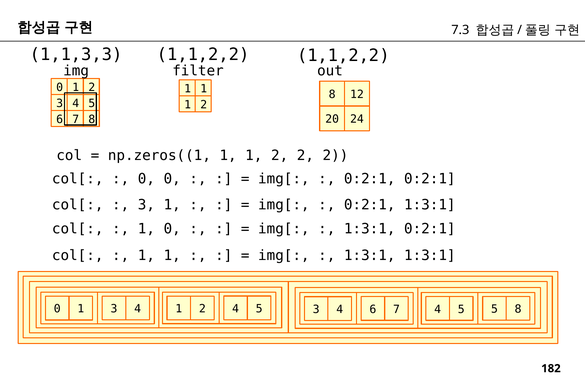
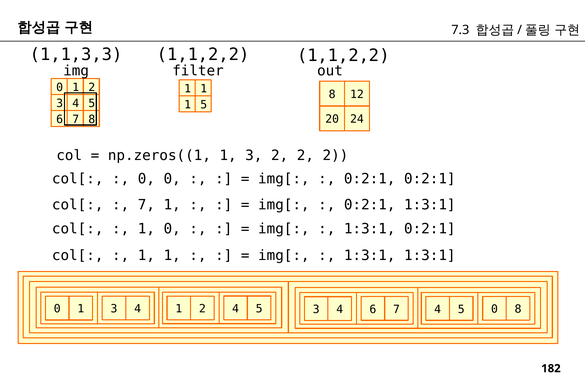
2: 2 -> 5 (204, 105)
np.zeros((1 1 1: 1 -> 3 (254, 156)
3: 3 -> 7 (146, 205)
5 5: 5 -> 0 (494, 309)
